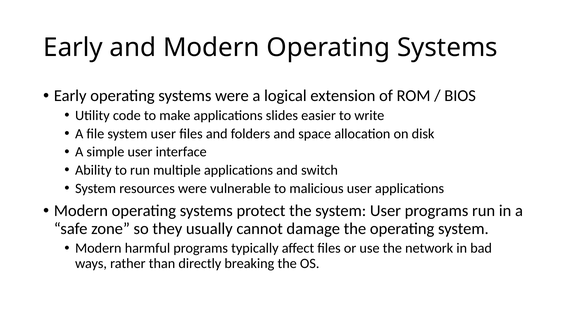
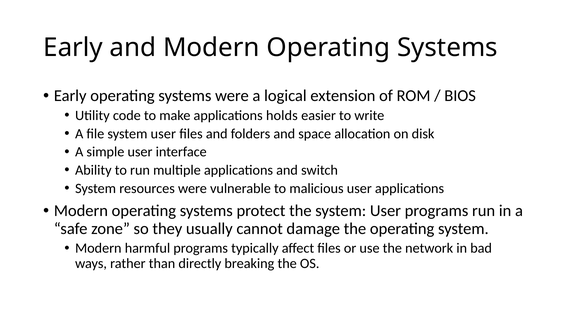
slides: slides -> holds (282, 115)
